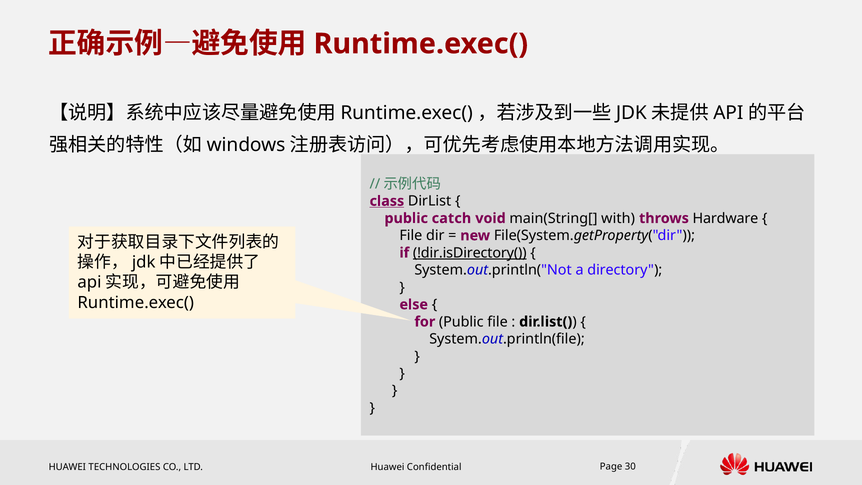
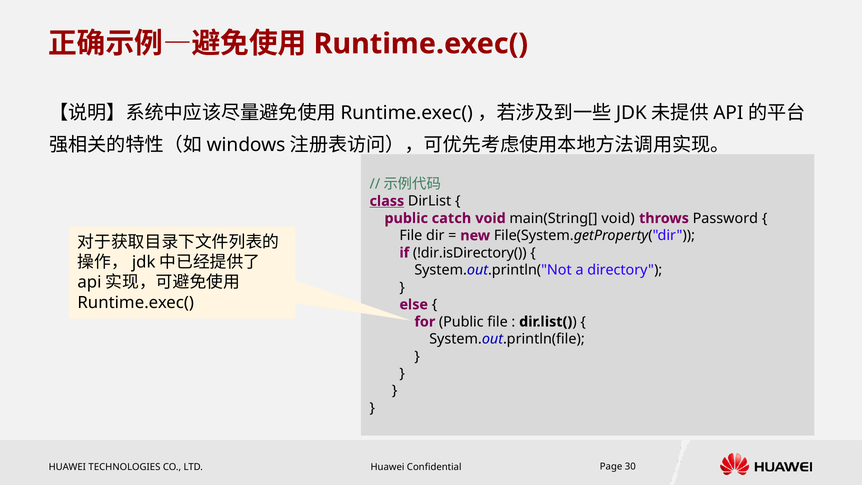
main(String[ with: with -> void (618, 218)
Hardware: Hardware -> Password (725, 218)
!dir.isDirectory( underline: present -> none (470, 253)
